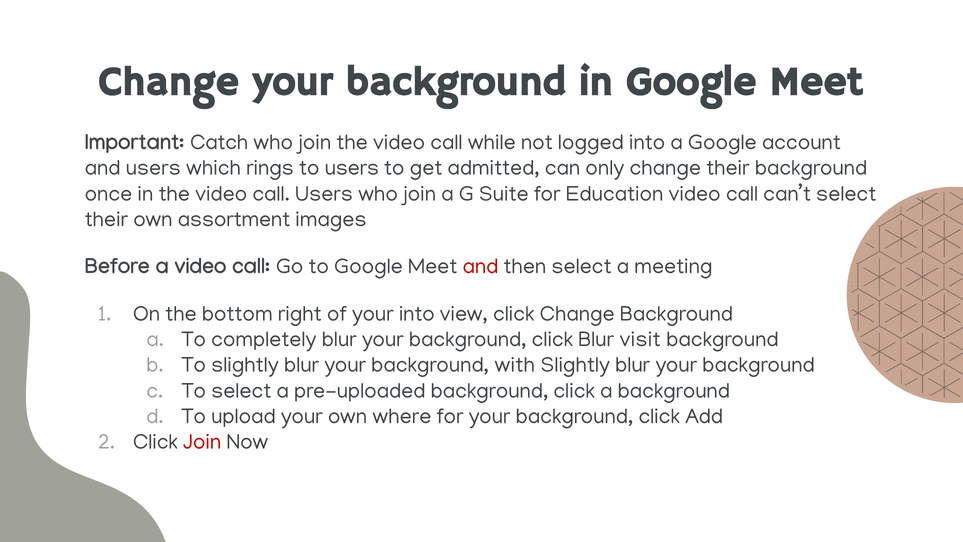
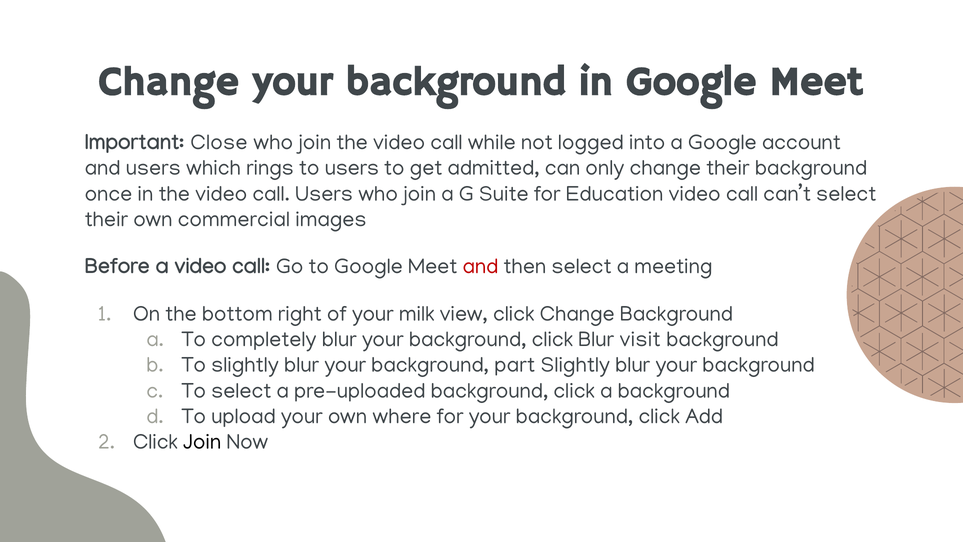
Catch: Catch -> Close (219, 142)
assortment: assortment -> commercial (234, 219)
your into: into -> milk (417, 313)
with: with -> part (515, 365)
Join colour: red -> black (202, 442)
